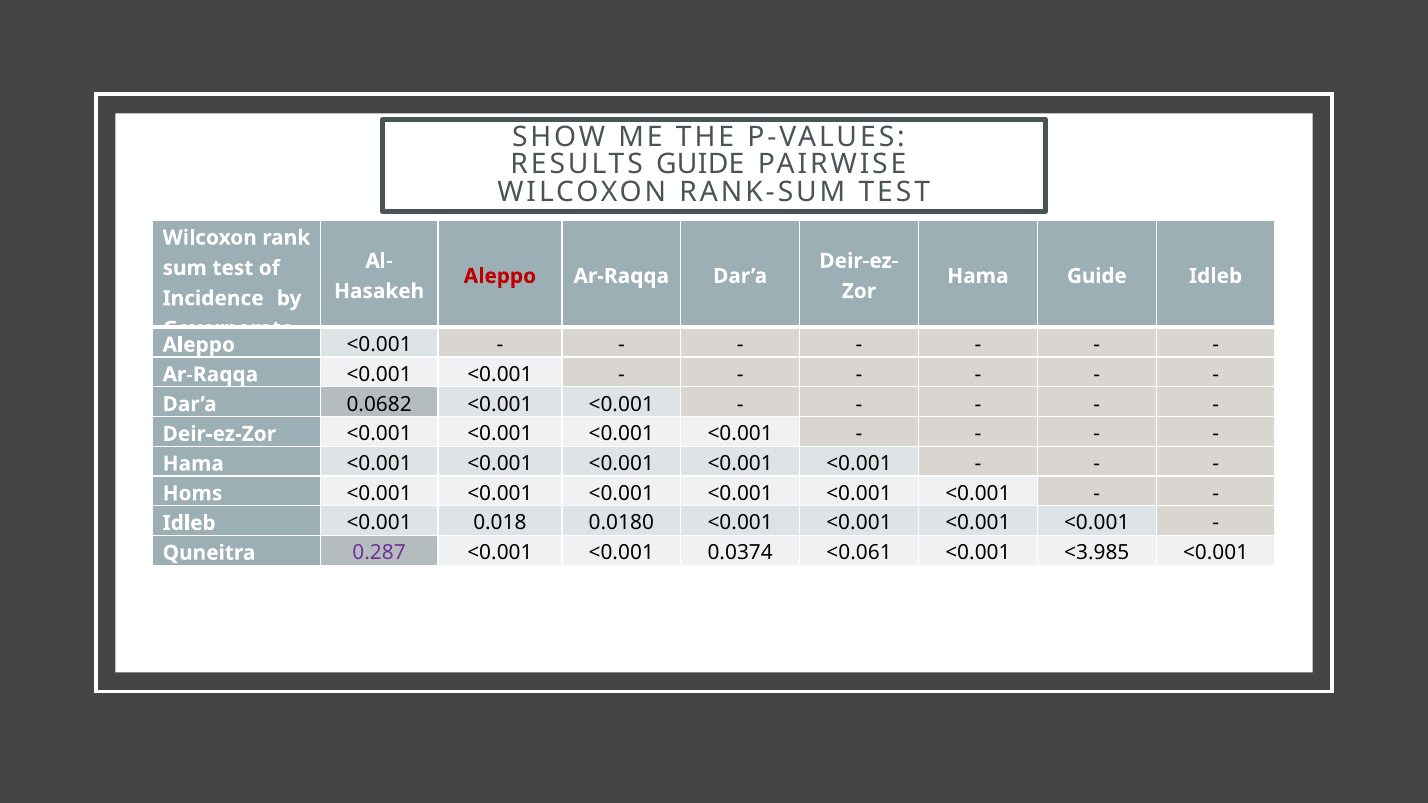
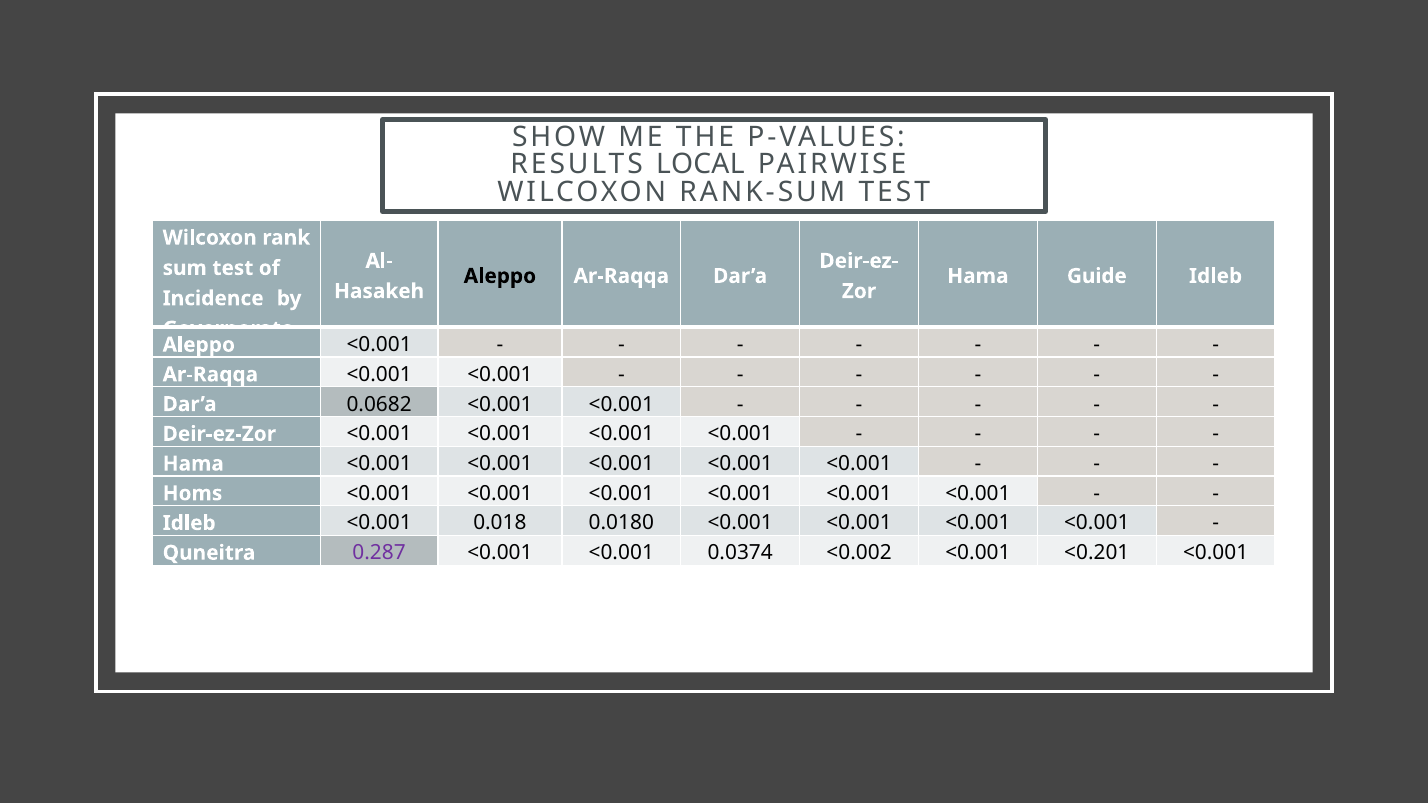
RESULTS GUIDE: GUIDE -> LOCAL (700, 165)
Aleppo colour: red -> black (500, 276)
<0.061: <0.061 -> <0.002 (859, 553)
<3.985: <3.985 -> <0.201 (1097, 553)
